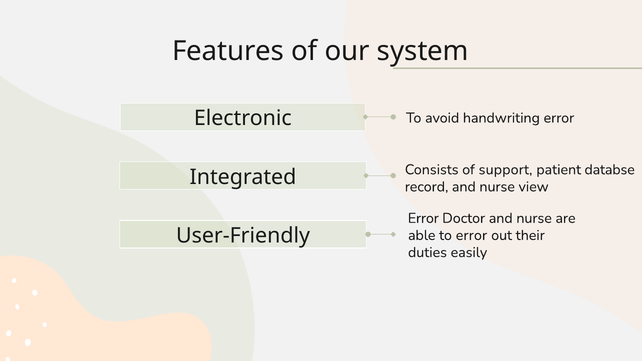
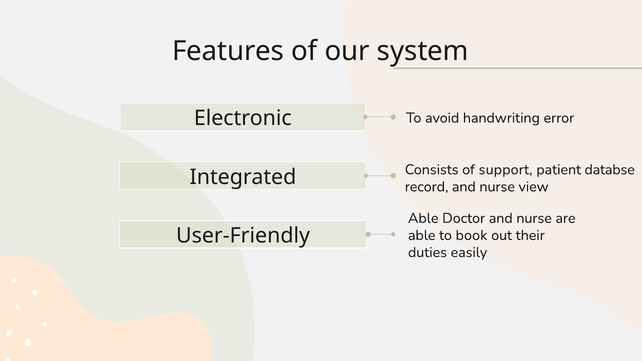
Error: Error -> Able (423, 218)
to error: error -> book (471, 235)
